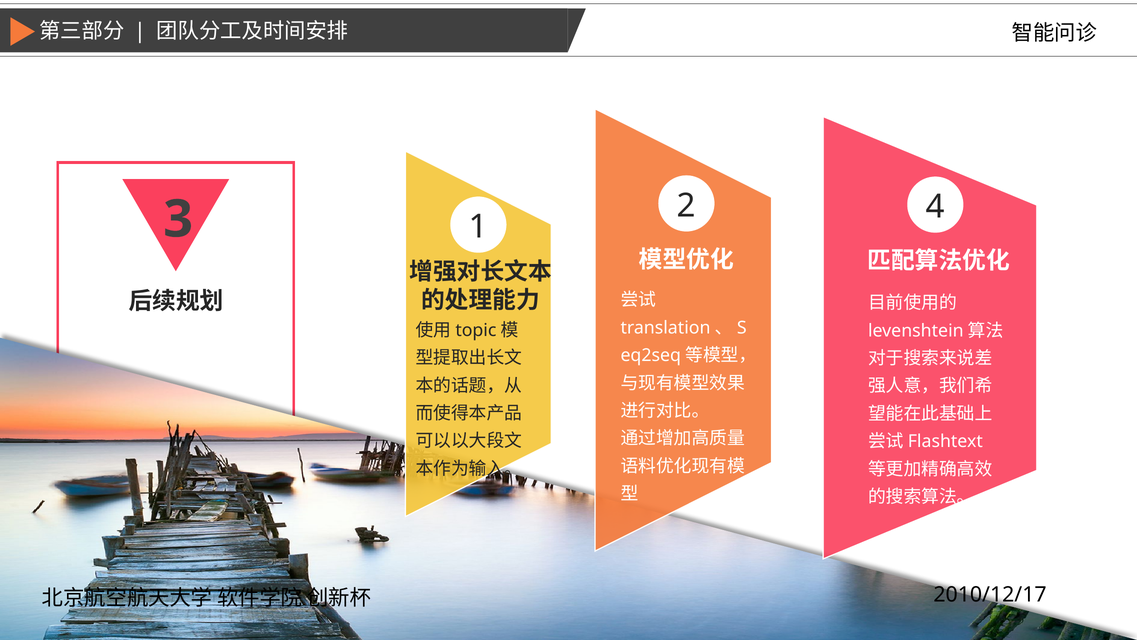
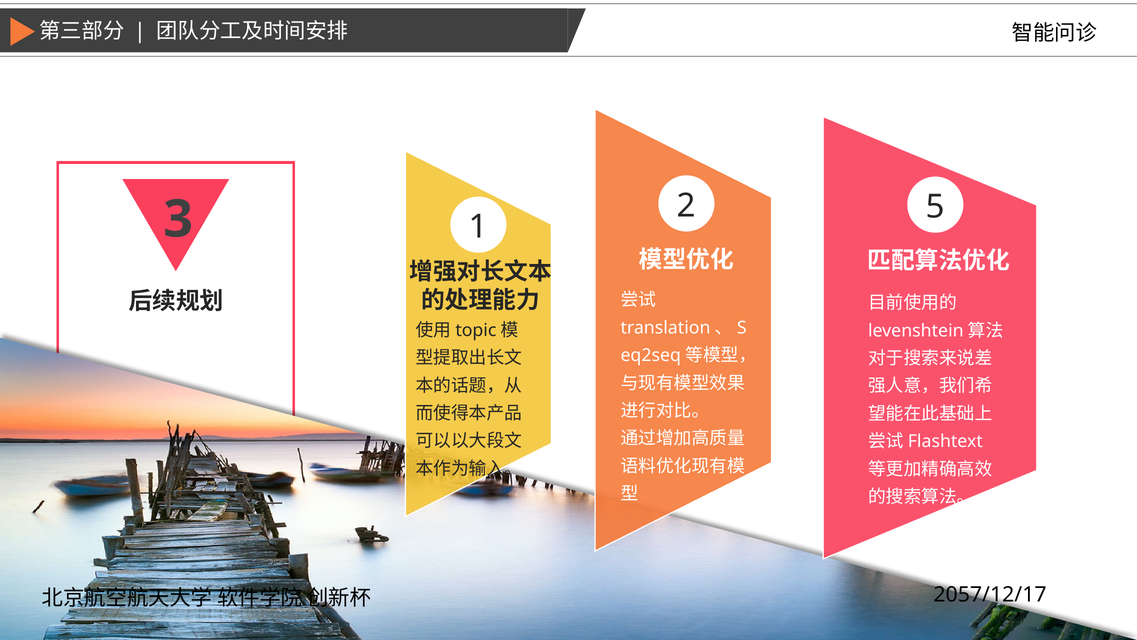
4: 4 -> 5 (935, 207)
2010/12/17: 2010/12/17 -> 2057/12/17 (990, 594)
